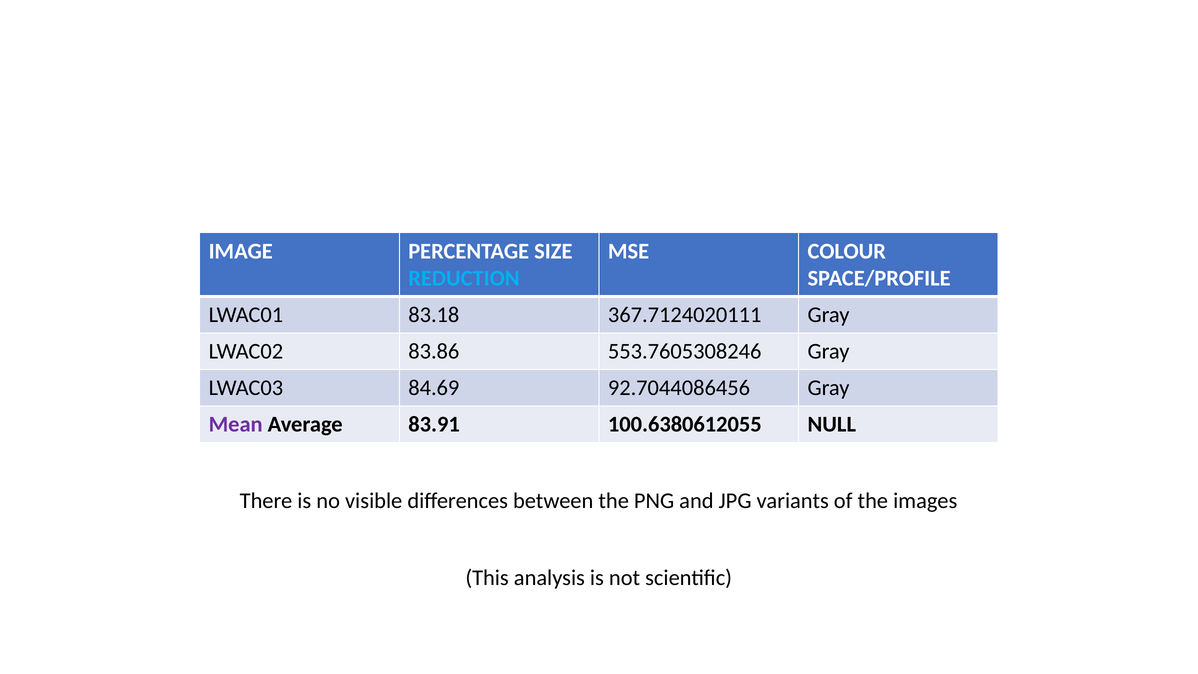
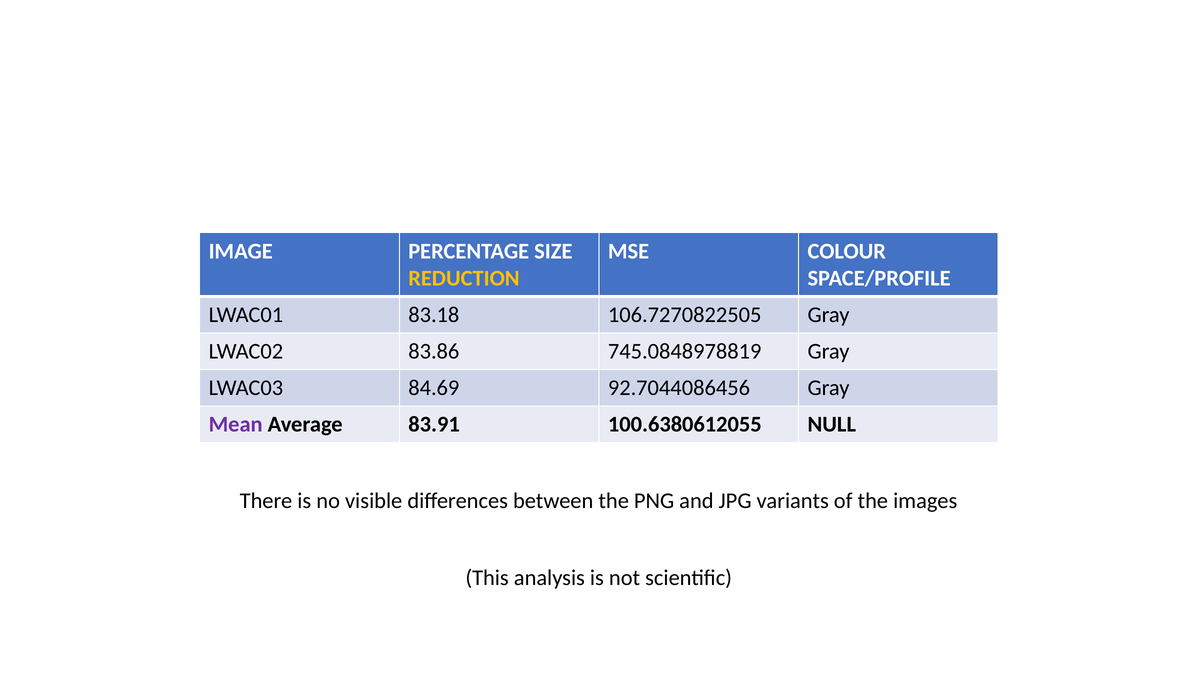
REDUCTION colour: light blue -> yellow (464, 279)
367.7124020111: 367.7124020111 -> 106.7270822505 (685, 315)
553.7605308246: 553.7605308246 -> 745.0848978819 (685, 351)
